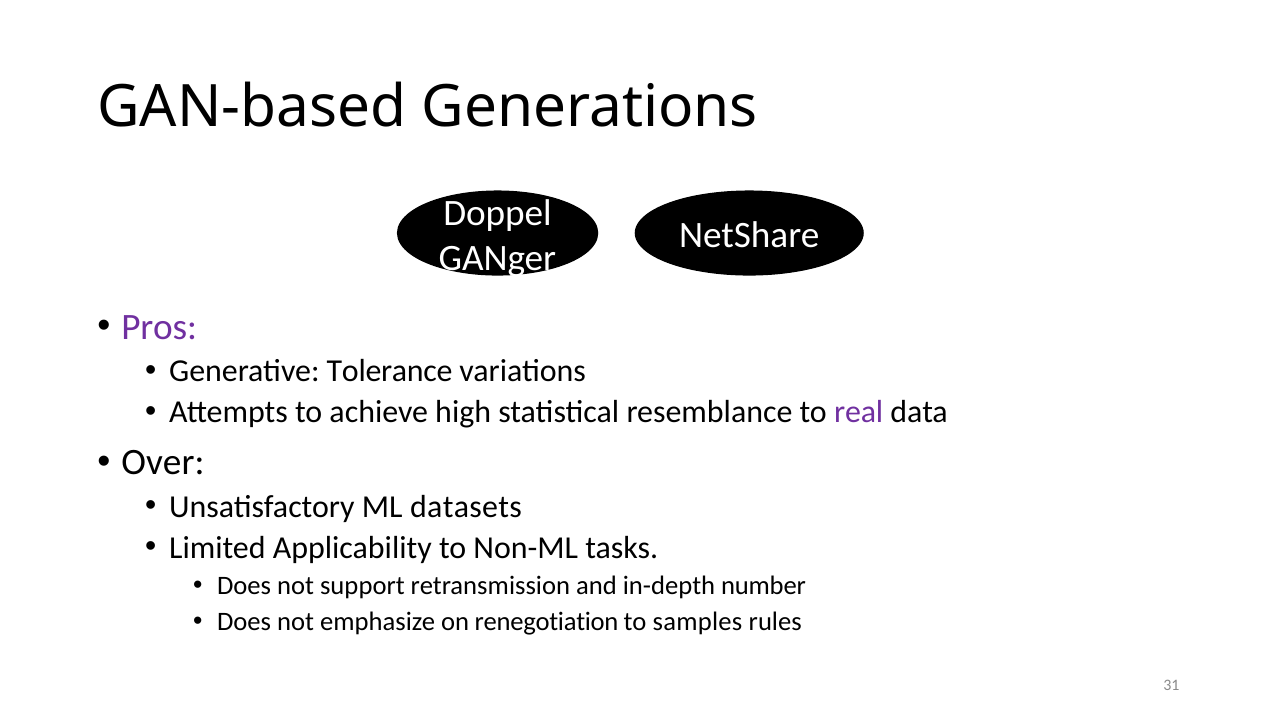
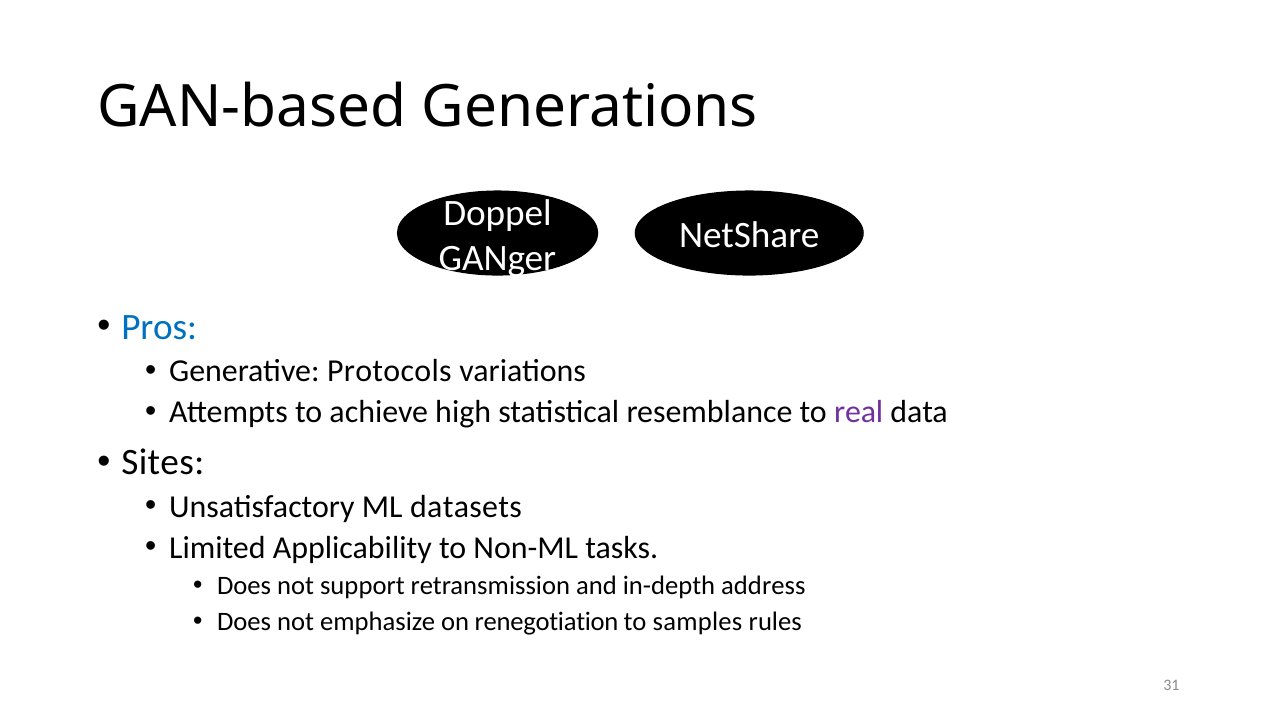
Pros colour: purple -> blue (159, 327)
Tolerance: Tolerance -> Protocols (389, 371)
Over: Over -> Sites (163, 463)
number: number -> address (763, 586)
